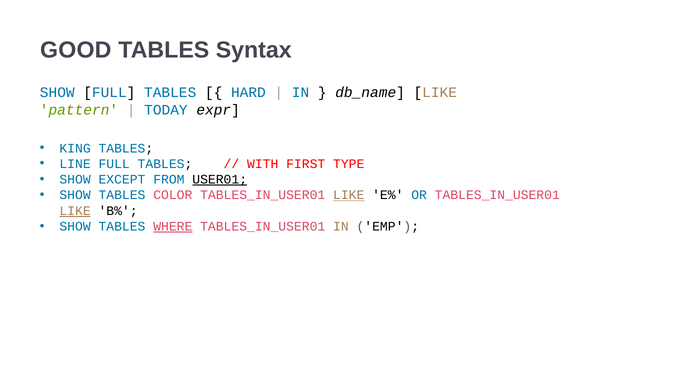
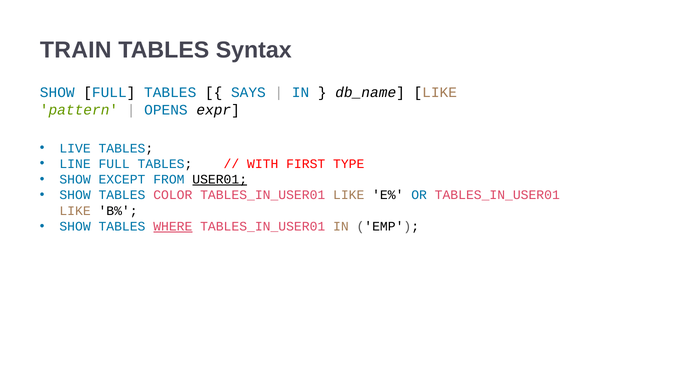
GOOD: GOOD -> TRAIN (76, 50)
HARD: HARD -> SAYS (248, 93)
TODAY: TODAY -> OPENS (166, 110)
KING: KING -> LIVE (75, 148)
LIKE underline: present -> none (349, 195)
LIKE underline: present -> none (75, 211)
